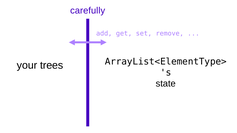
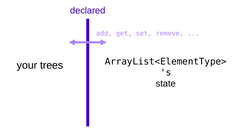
carefully: carefully -> declared (88, 11)
